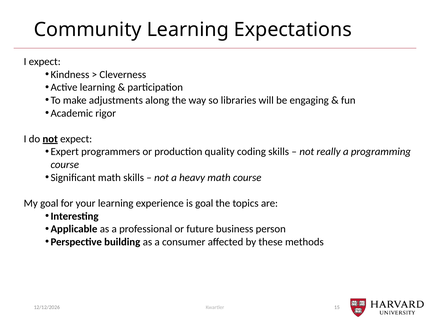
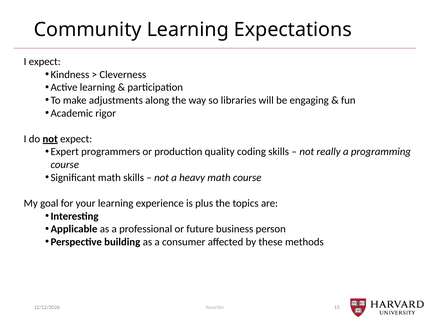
is goal: goal -> plus (204, 204)
